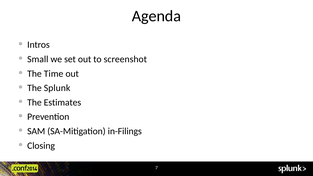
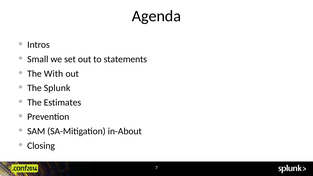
screenshot: screenshot -> statements (125, 59)
Time: Time -> With (54, 74)
in-Filings: in-Filings -> in-About (125, 131)
